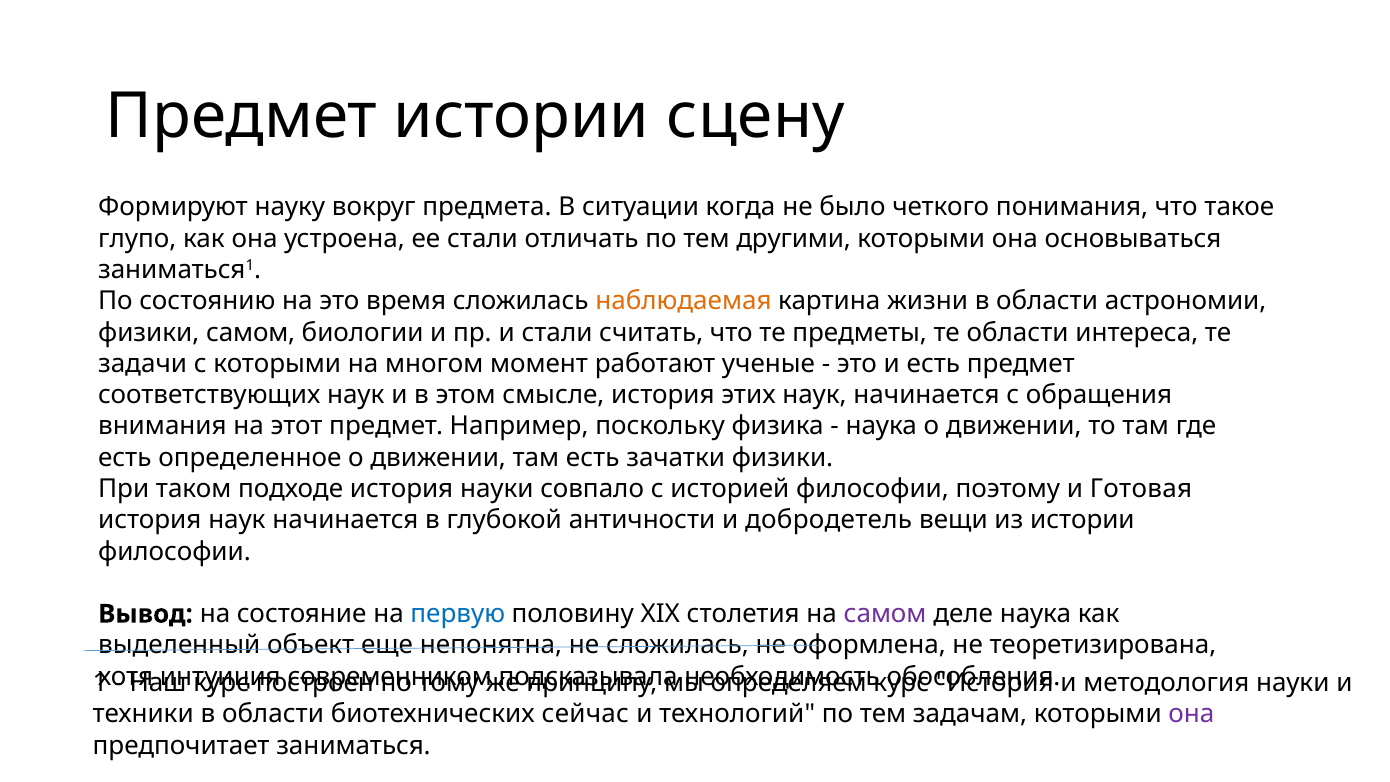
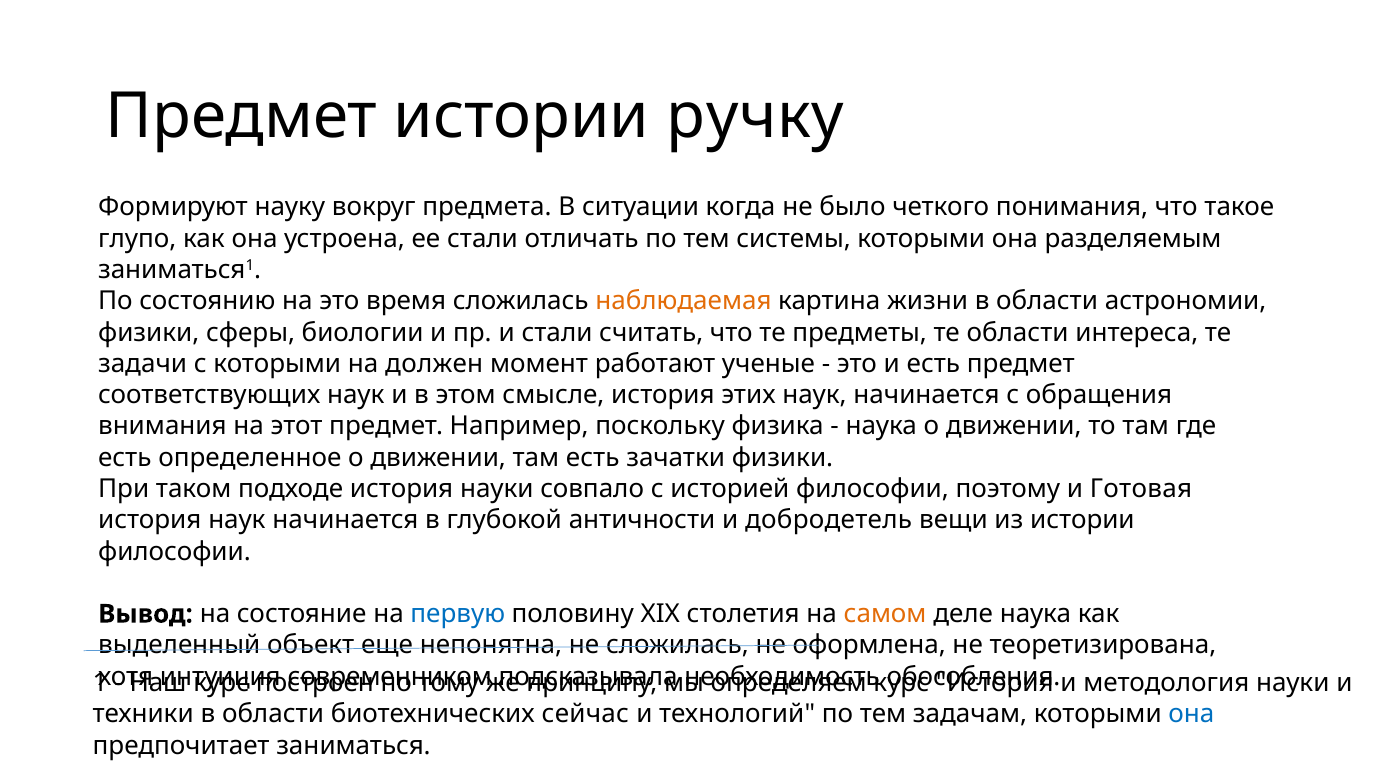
сцену: сцену -> ручку (756, 117)
другими: другими -> системы (794, 239)
основываться: основываться -> разделяемым (1133, 239)
физики самом: самом -> сферы (251, 332)
многом: многом -> должен (434, 364)
самом colour: purple -> orange (885, 614)
она colour: purple -> blue (1191, 714)
